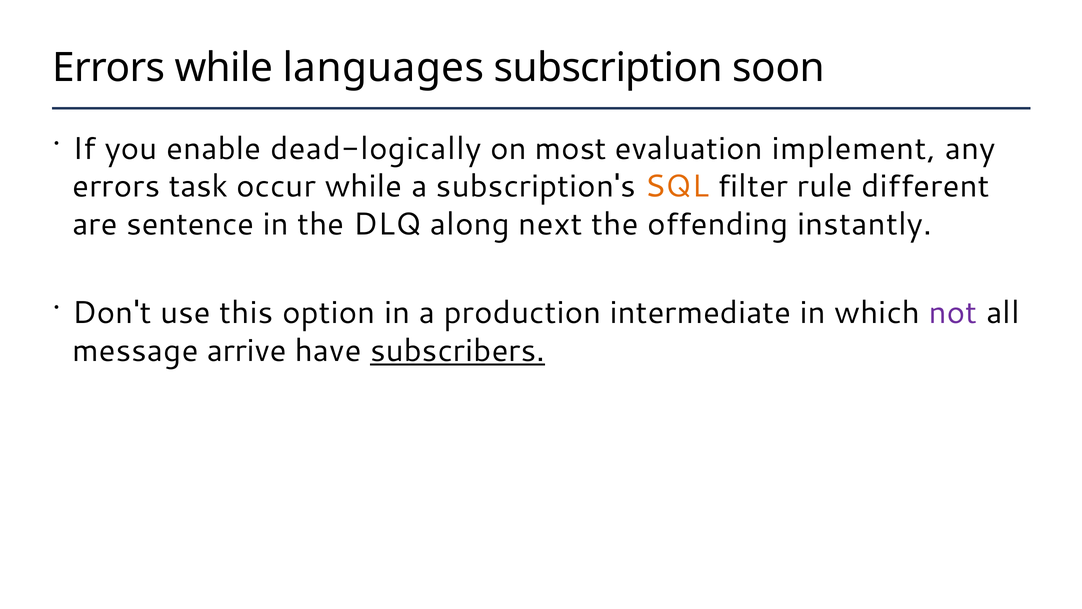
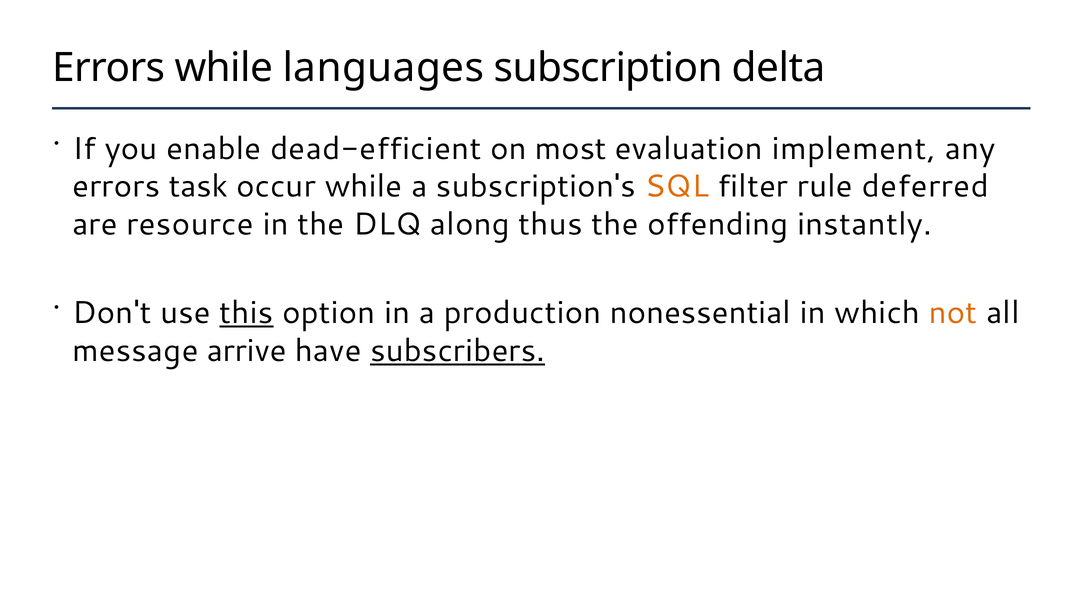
soon: soon -> delta (779, 68)
dead-logically: dead-logically -> dead-efficient (376, 148)
different: different -> deferred (925, 186)
sentence: sentence -> resource (190, 224)
next: next -> thus (551, 224)
this underline: none -> present (246, 313)
intermediate: intermediate -> nonessential (700, 313)
not colour: purple -> orange (953, 313)
